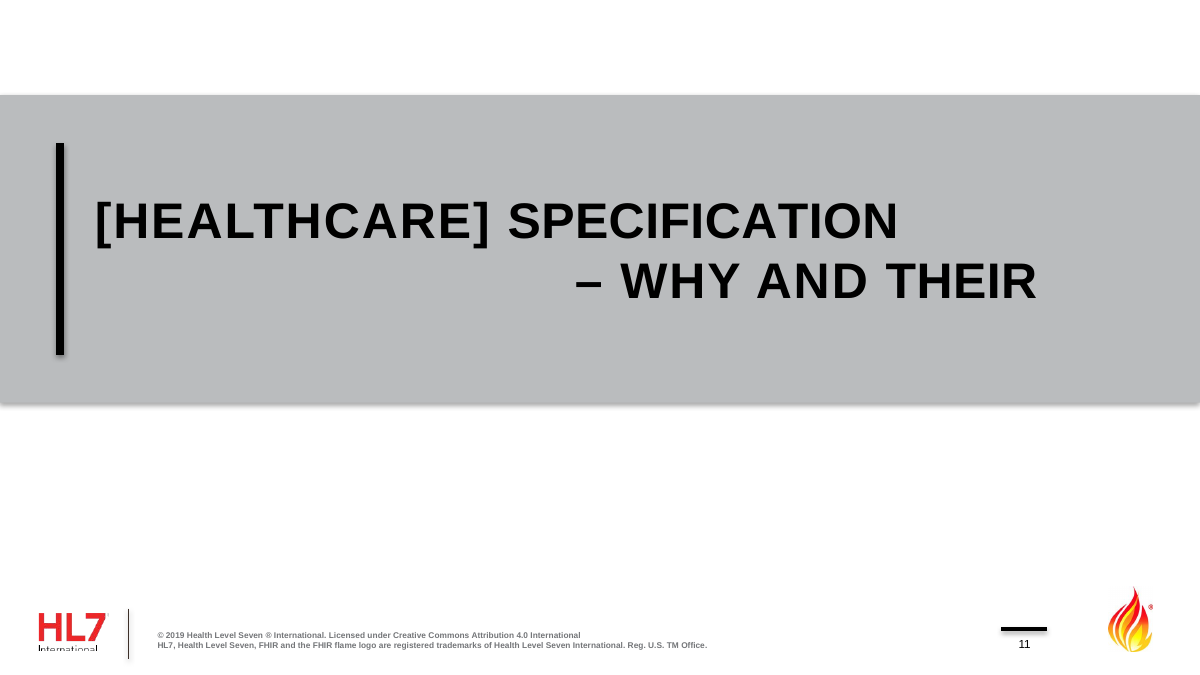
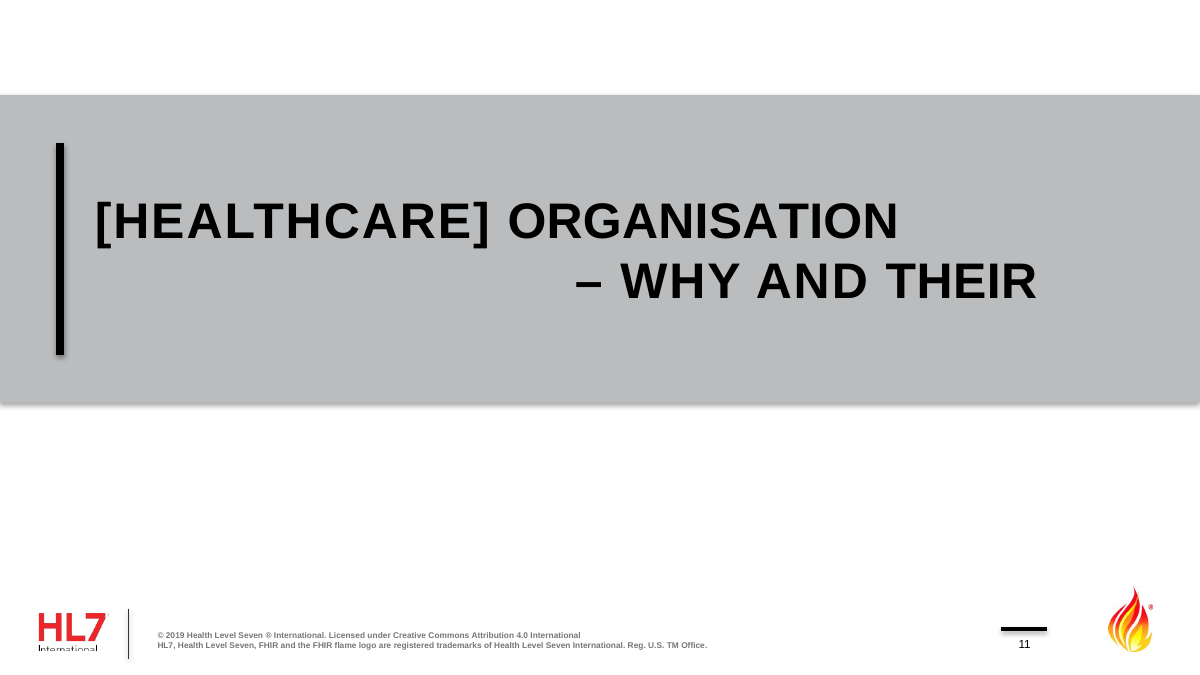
SPECIFICATION: SPECIFICATION -> ORGANISATION (703, 222)
